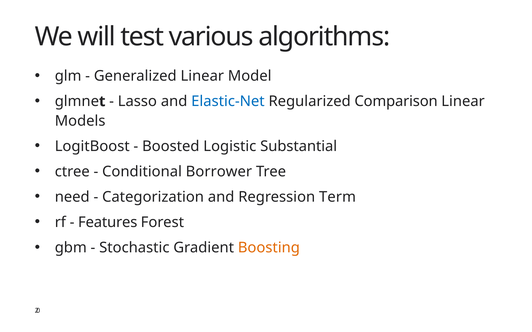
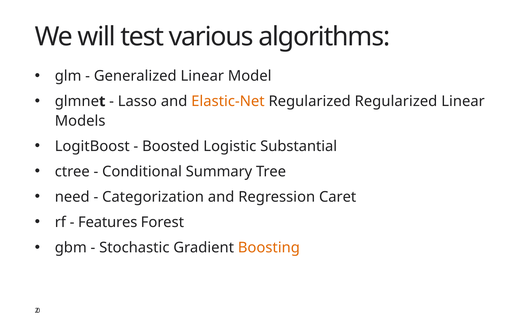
Elastic-Net colour: blue -> orange (228, 101)
Regularized Comparison: Comparison -> Regularized (396, 101)
Borrower: Borrower -> Summary (219, 172)
Term: Term -> Caret (338, 197)
